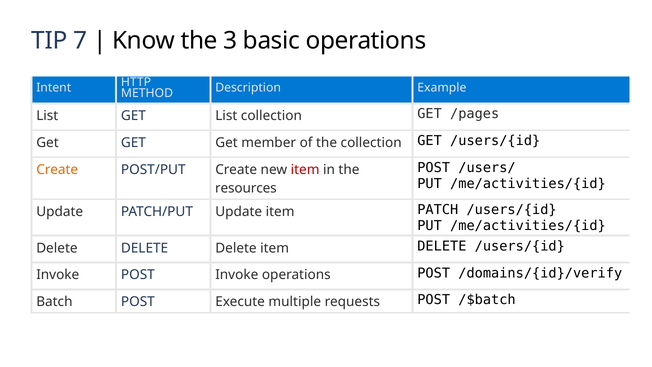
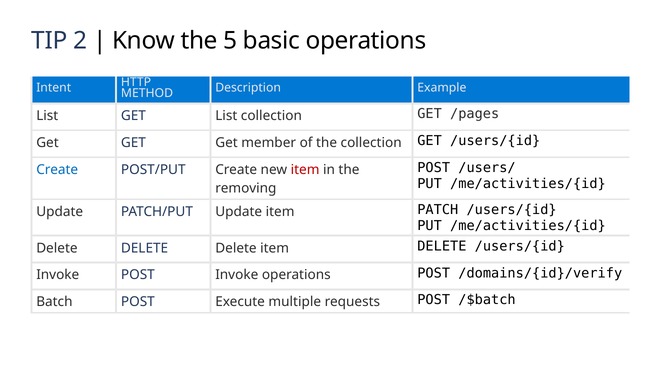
7: 7 -> 2 (80, 41)
3: 3 -> 5 (230, 41)
Create colour: orange -> blue (57, 170)
resources: resources -> removing (246, 188)
